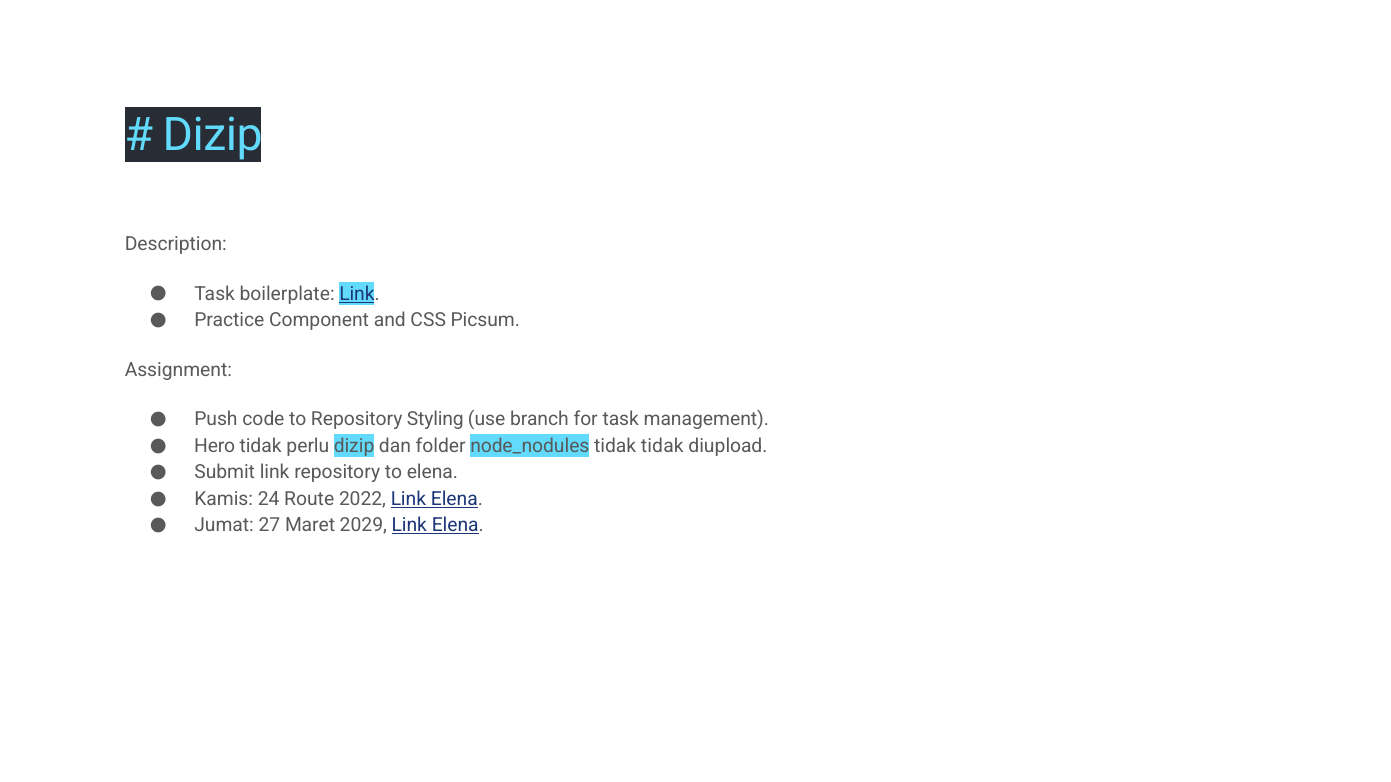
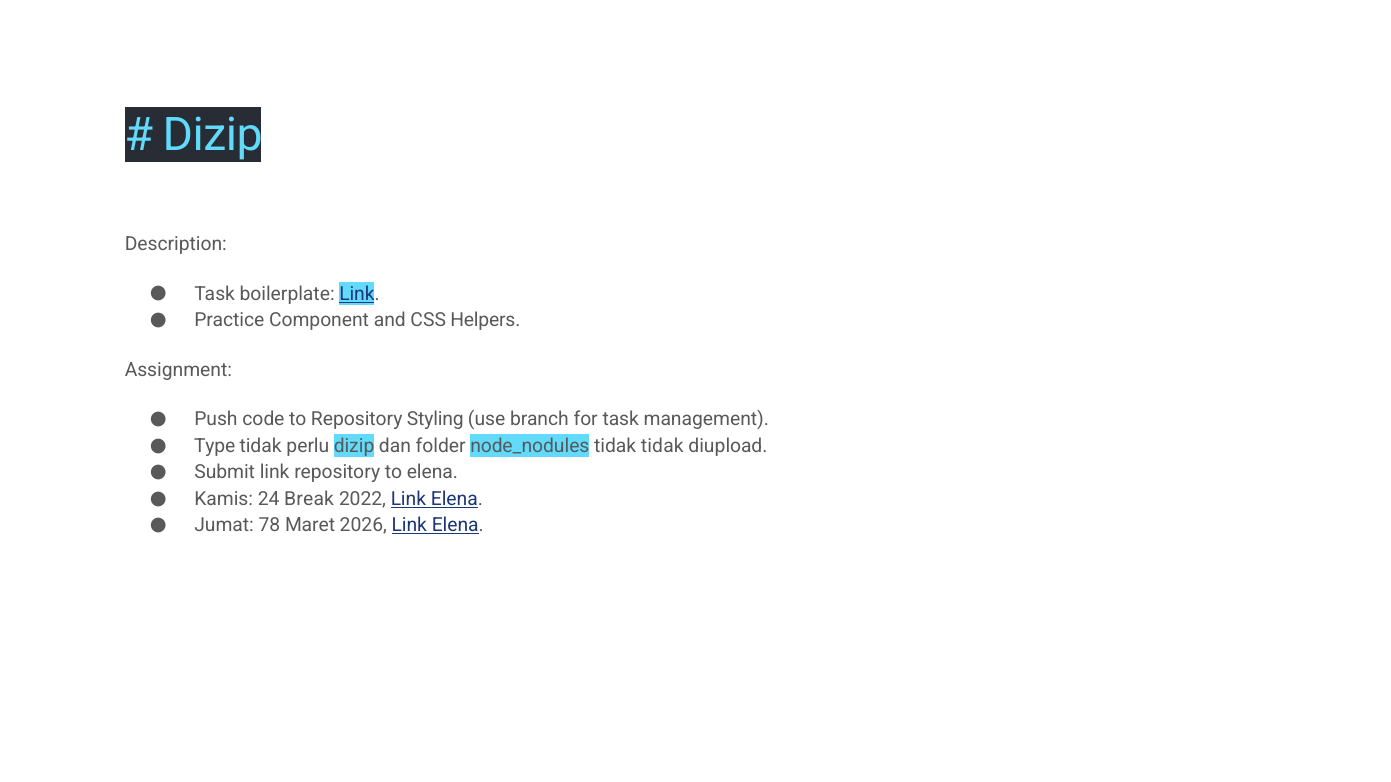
Picsum: Picsum -> Helpers (485, 320)
Hero: Hero -> Type (215, 446)
Route: Route -> Break (309, 499)
27: 27 -> 78 (269, 526)
2029: 2029 -> 2026 (363, 526)
